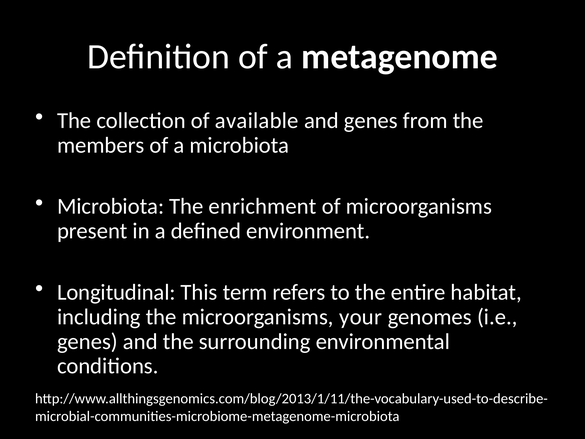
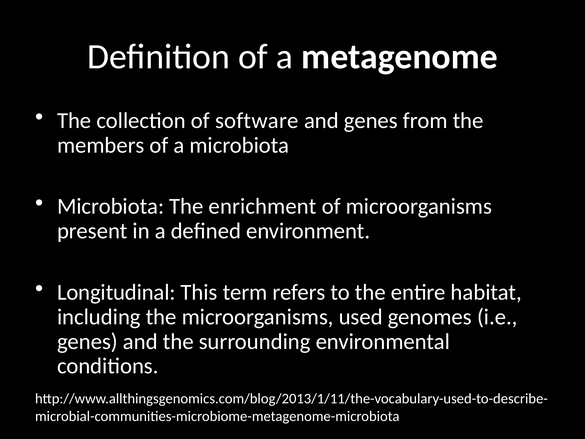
available: available -> software (257, 121)
your: your -> used (361, 317)
